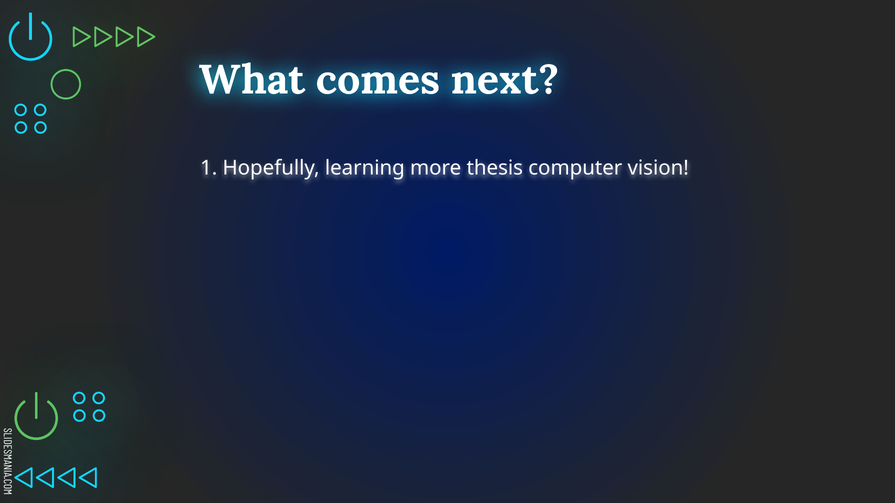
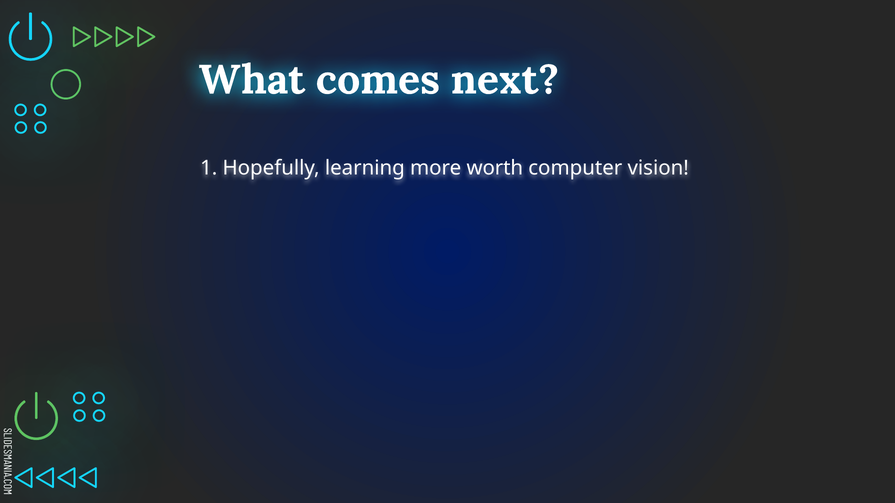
thesis: thesis -> worth (495, 168)
